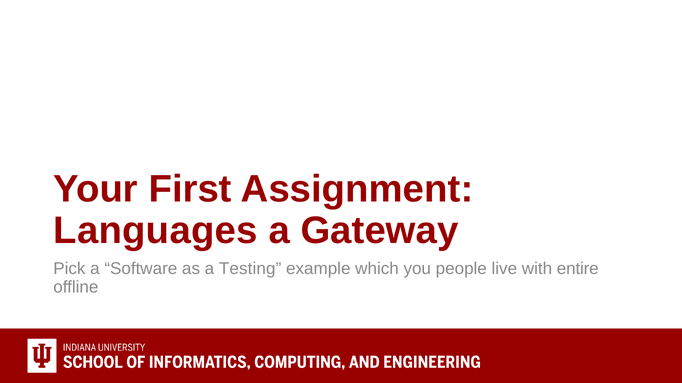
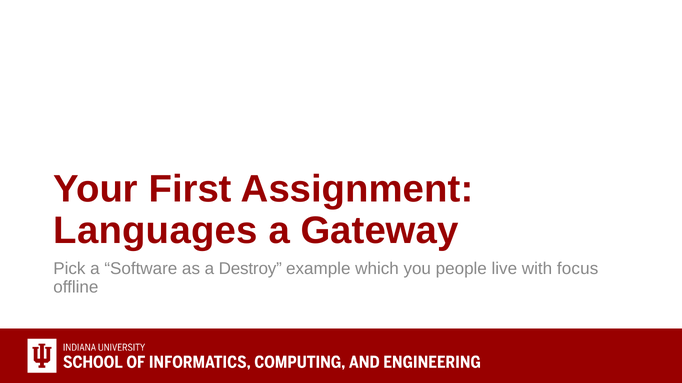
Testing: Testing -> Destroy (250, 269)
entire: entire -> focus (578, 269)
